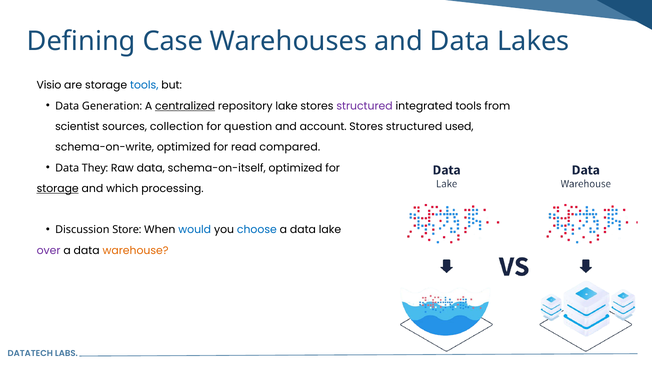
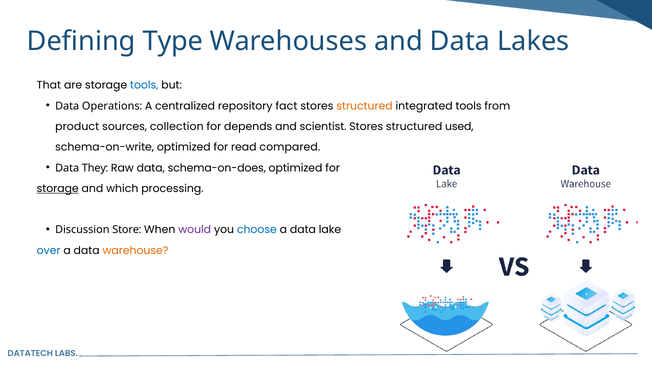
Case: Case -> Type (173, 41)
Visio: Visio -> That (49, 85)
Generation: Generation -> Operations (111, 106)
centralized underline: present -> none (185, 106)
repository lake: lake -> fact (286, 106)
structured colour: purple -> orange (365, 106)
scientist: scientist -> product (77, 127)
question: question -> depends (248, 127)
account: account -> scientist (323, 127)
schema-on-itself: schema-on-itself -> schema-on-does (217, 168)
would colour: blue -> purple (195, 230)
over colour: purple -> blue (49, 250)
